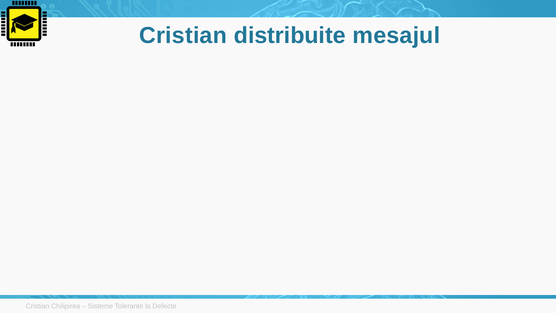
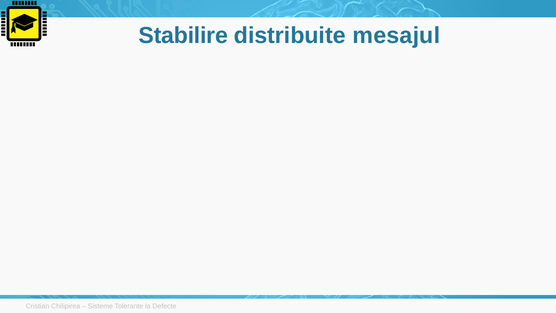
Cristian: Cristian -> Stabilire (183, 36)
